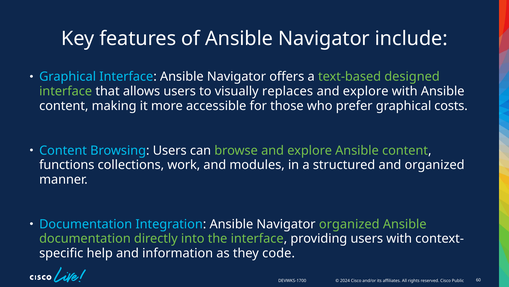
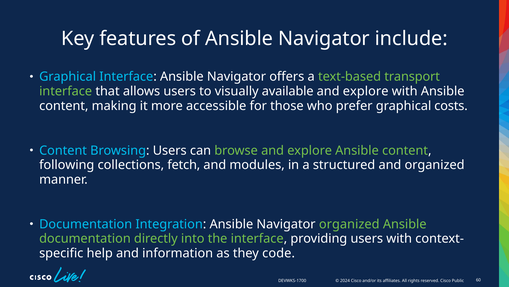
designed: designed -> transport (412, 77)
replaces: replaces -> available (288, 91)
functions: functions -> following (67, 165)
work: work -> fetch (184, 165)
